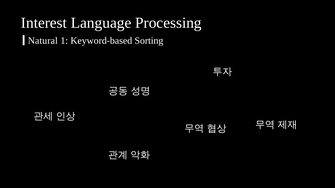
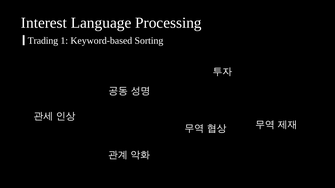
Natural: Natural -> Trading (43, 41)
